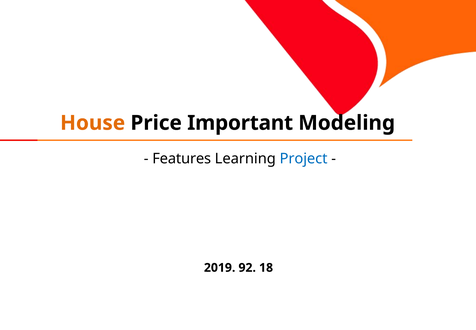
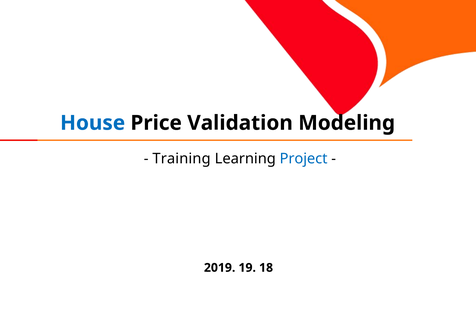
House colour: orange -> blue (93, 123)
Important: Important -> Validation (240, 123)
Features: Features -> Training (182, 158)
92: 92 -> 19 (247, 267)
